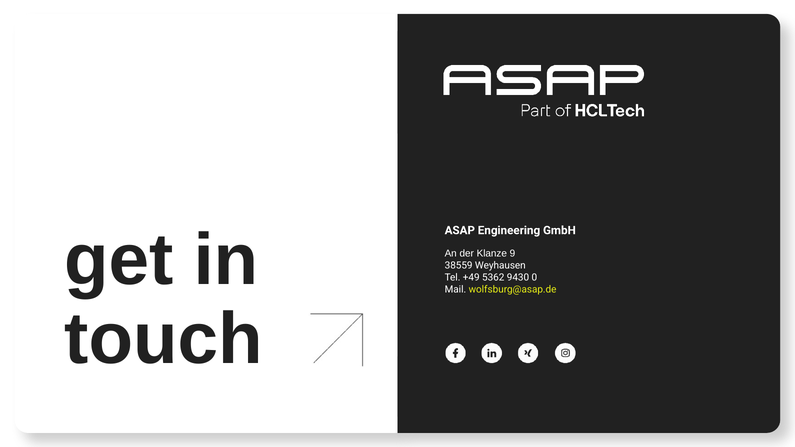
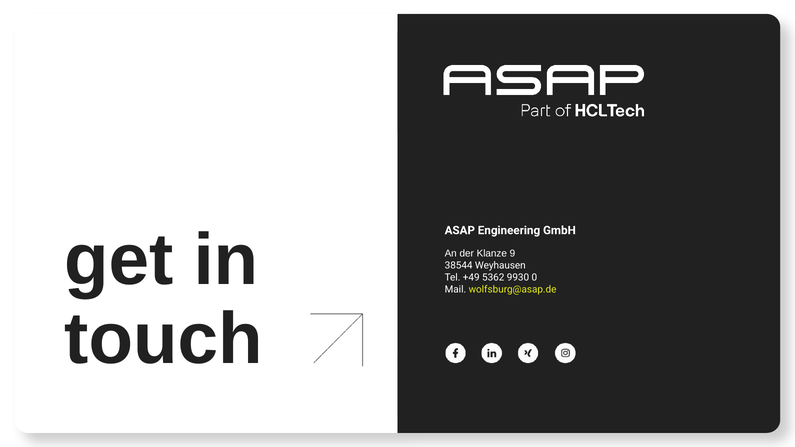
38559: 38559 -> 38544 (459, 266)
9430: 9430 -> 9930 (518, 277)
